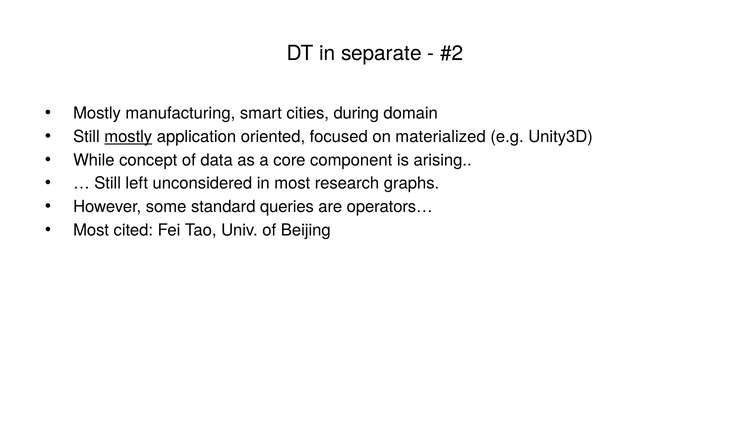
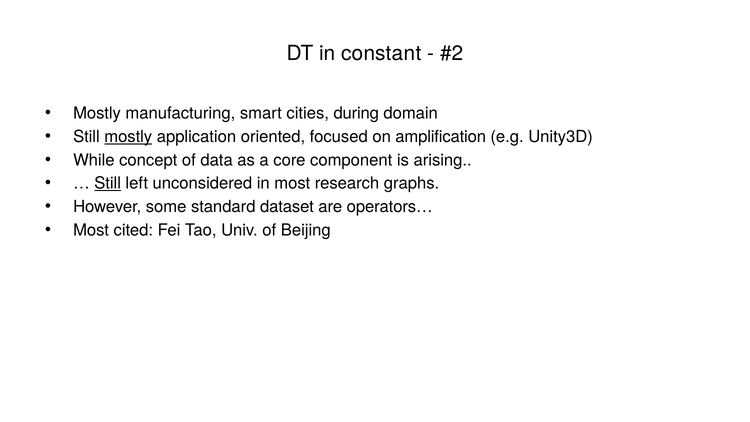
separate: separate -> constant (381, 53)
materialized: materialized -> amplification (441, 137)
Still underline: none -> present (108, 183)
queries: queries -> dataset (287, 207)
